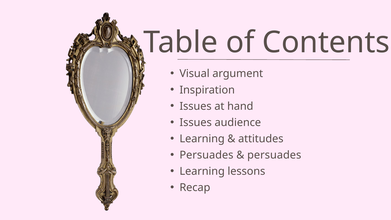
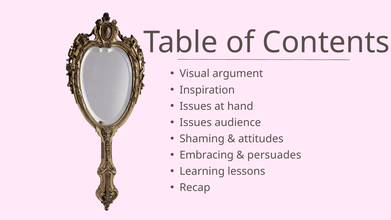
Learning: Learning -> Shaming (202, 139)
Persuades: Persuades -> Embracing (207, 155)
